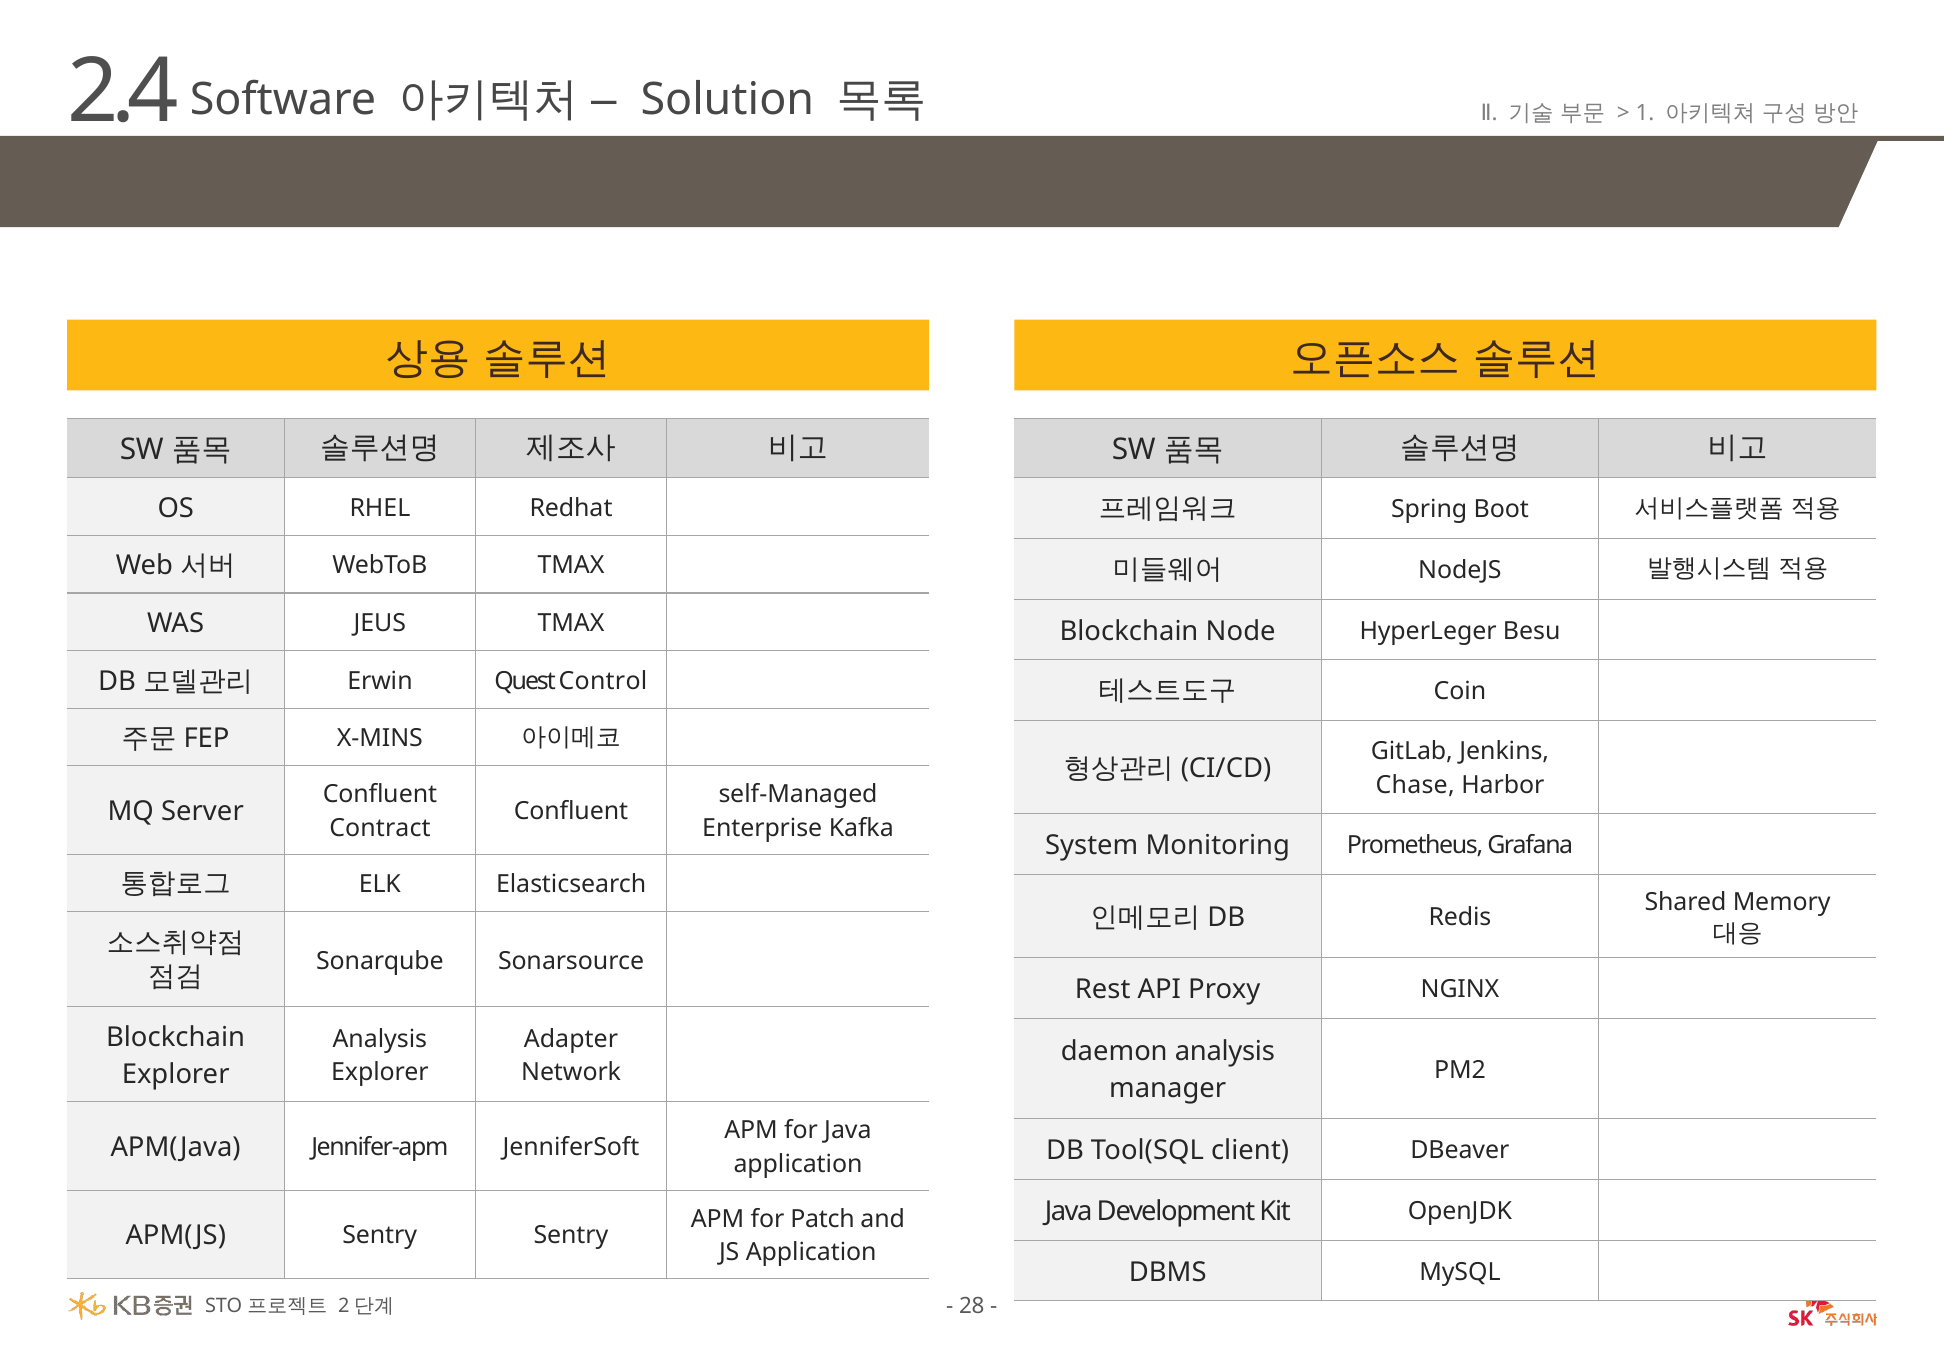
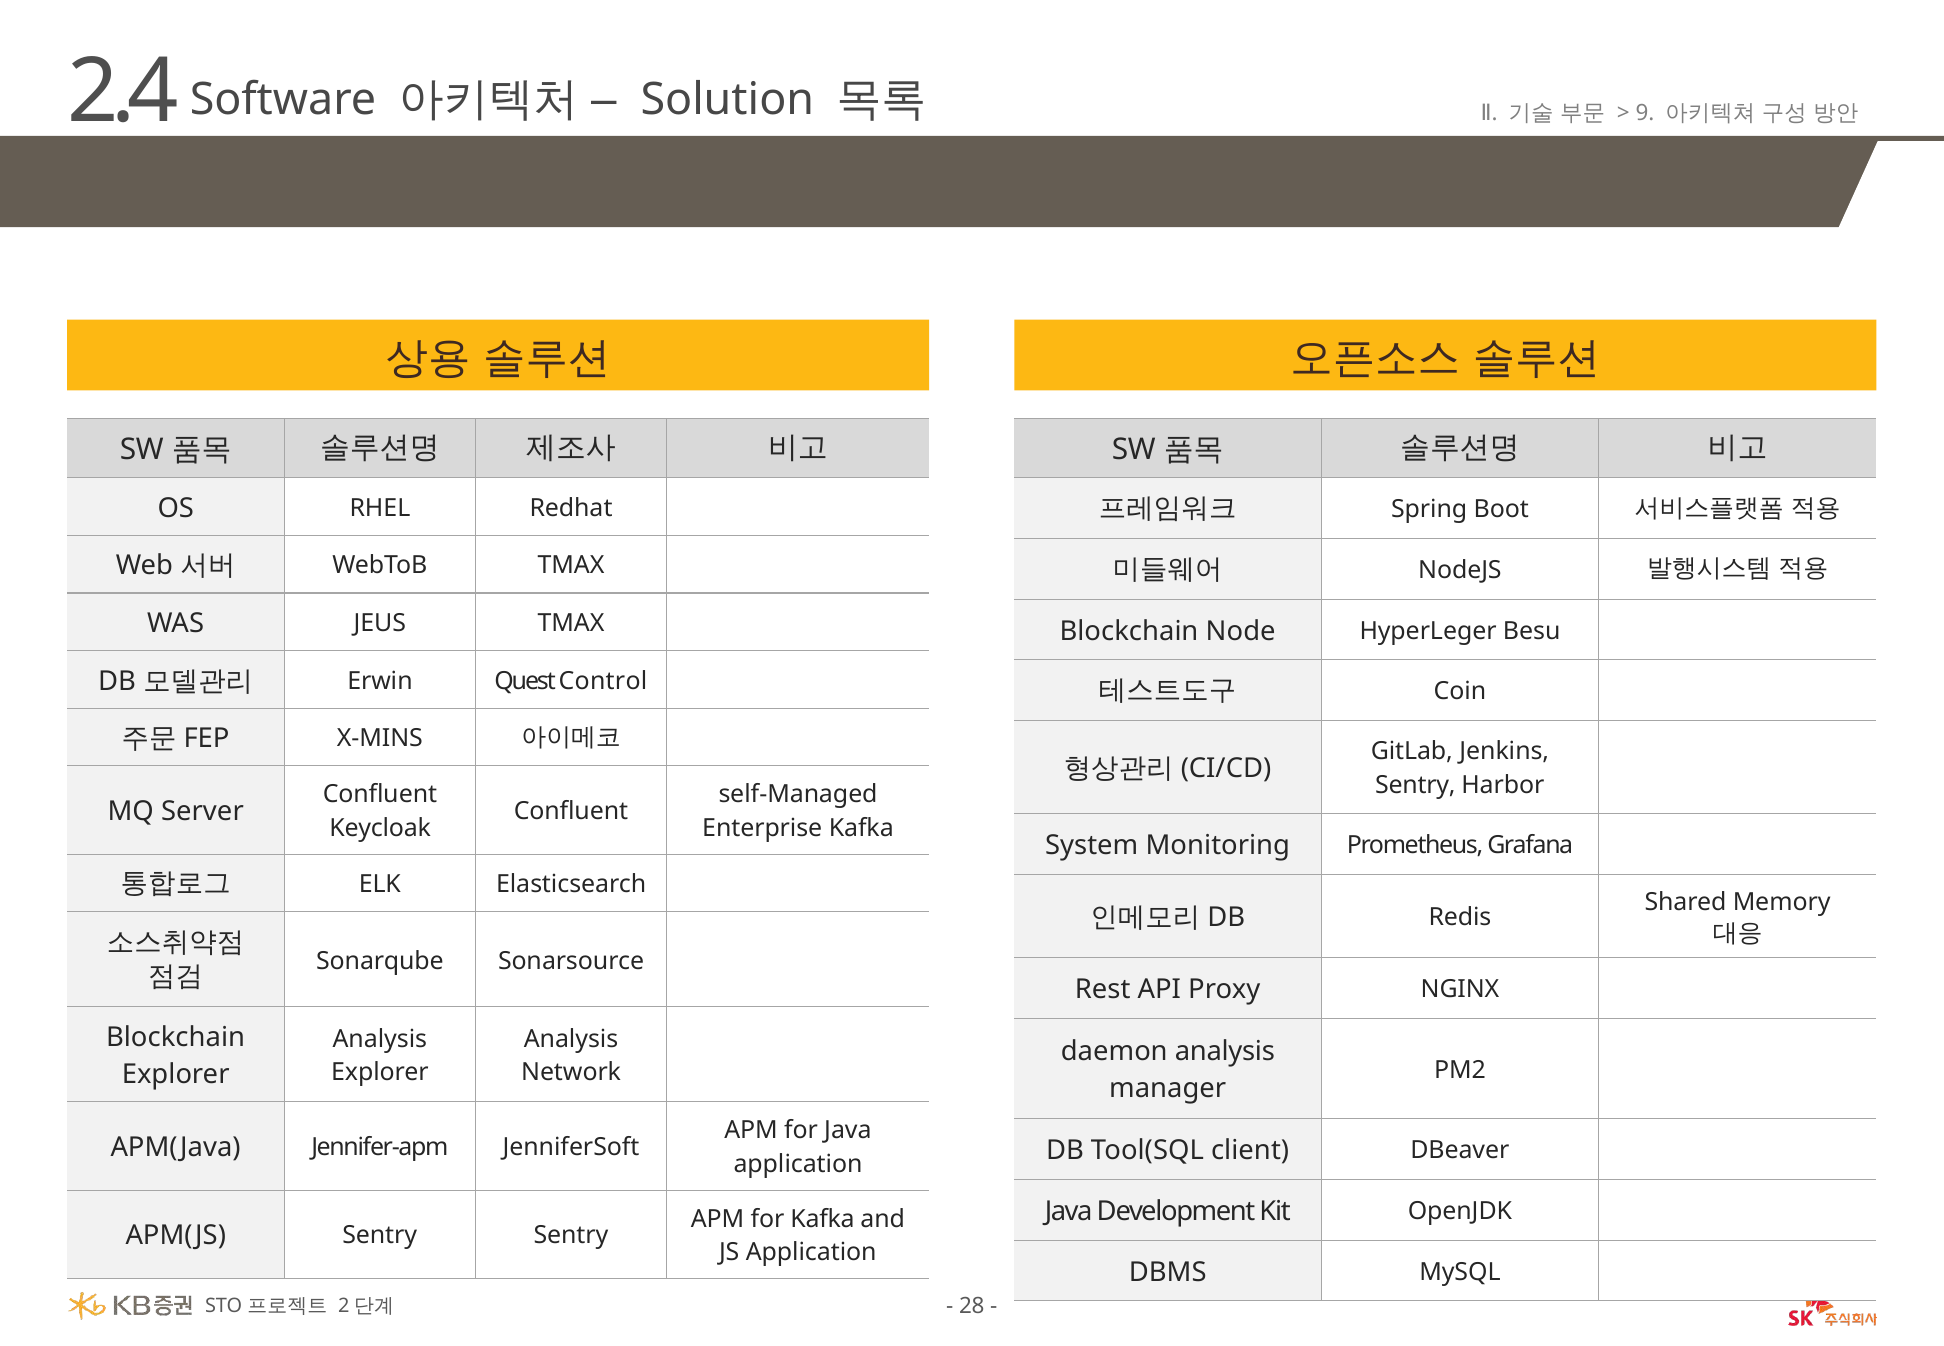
1: 1 -> 9 (1645, 113)
Chase: Chase -> Sentry (1415, 785)
Contract: Contract -> Keycloak (380, 828)
Adapter: Adapter -> Analysis (571, 1039)
for Patch: Patch -> Kafka (823, 1219)
